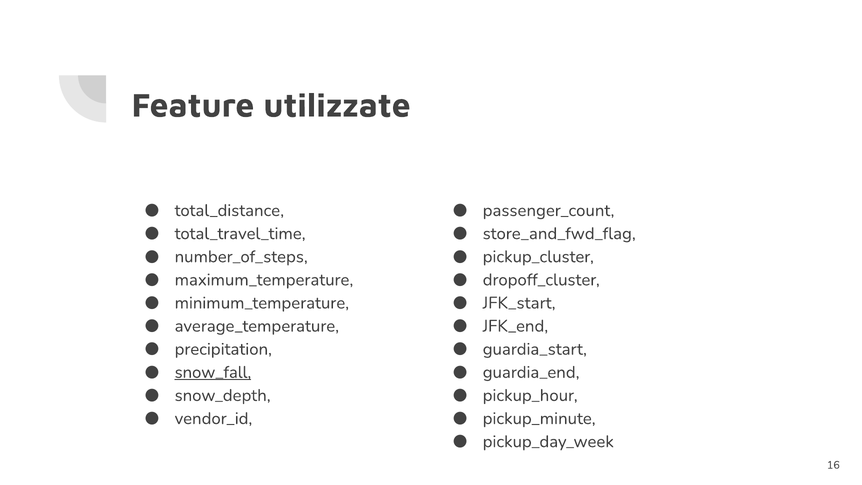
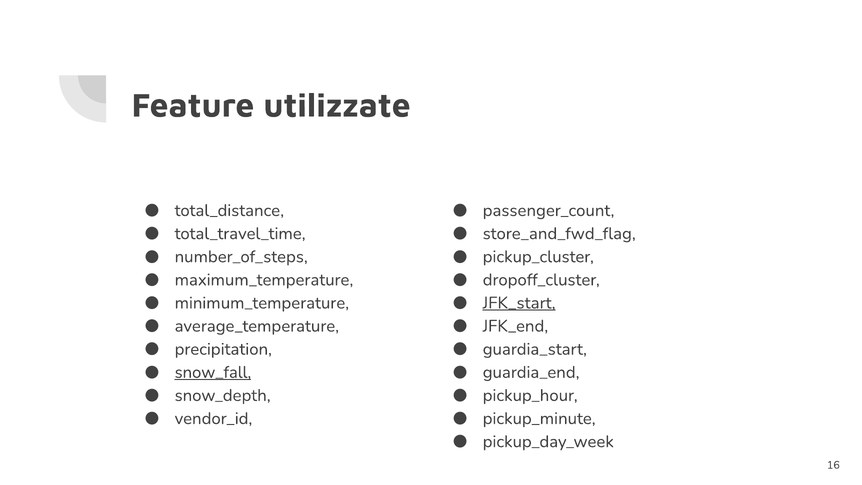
JFK_start underline: none -> present (519, 303)
